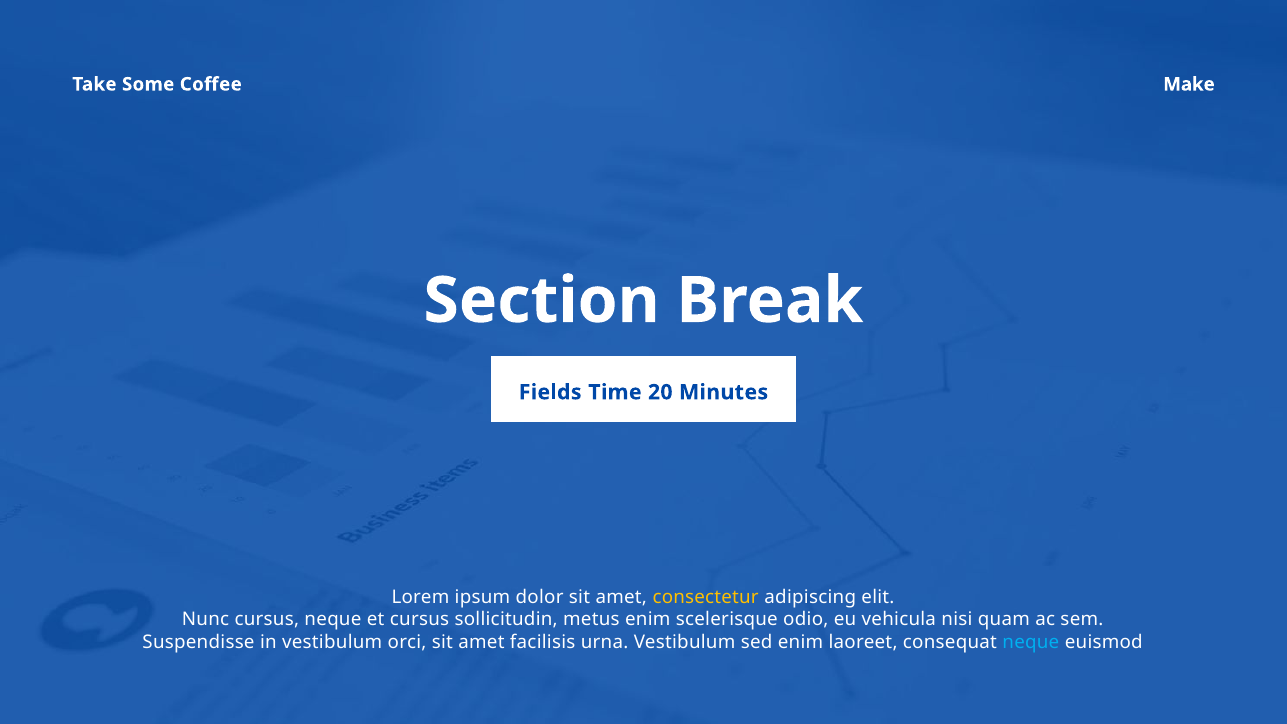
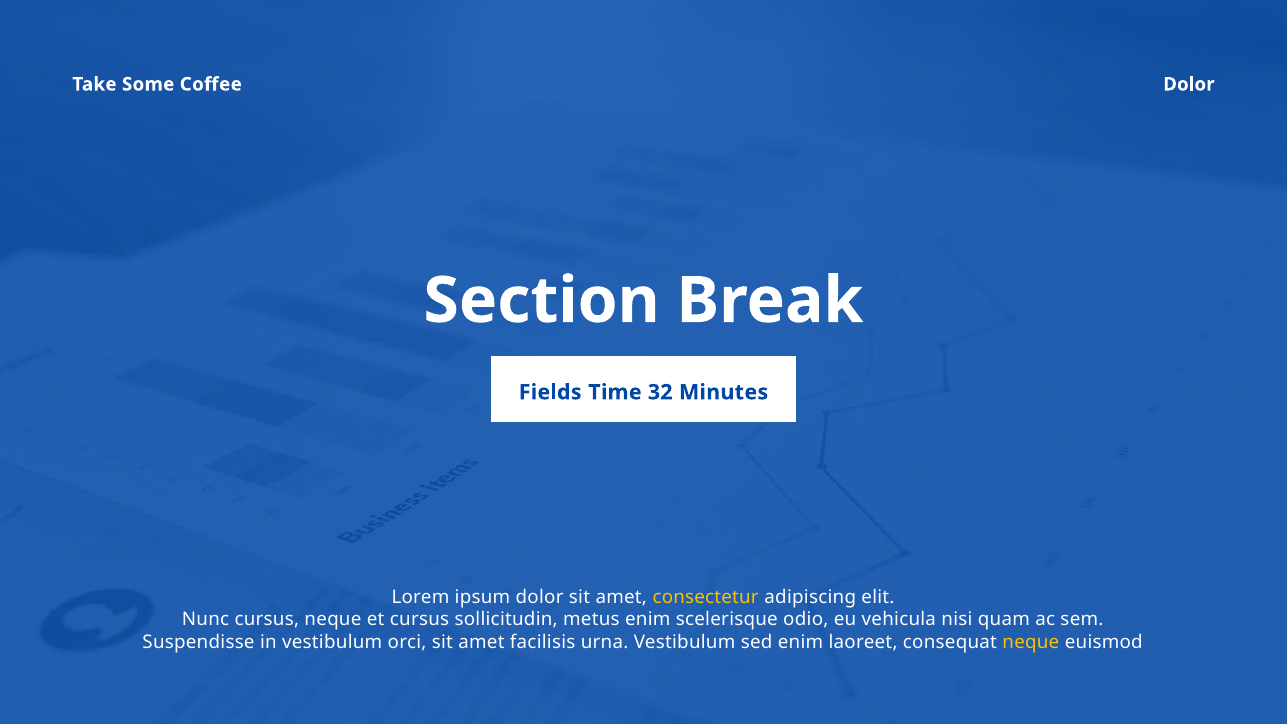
Coffee Make: Make -> Dolor (1189, 84)
20: 20 -> 32 (660, 392)
neque colour: light blue -> yellow (1031, 642)
